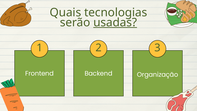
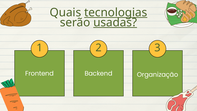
tecnologias underline: none -> present (116, 12)
